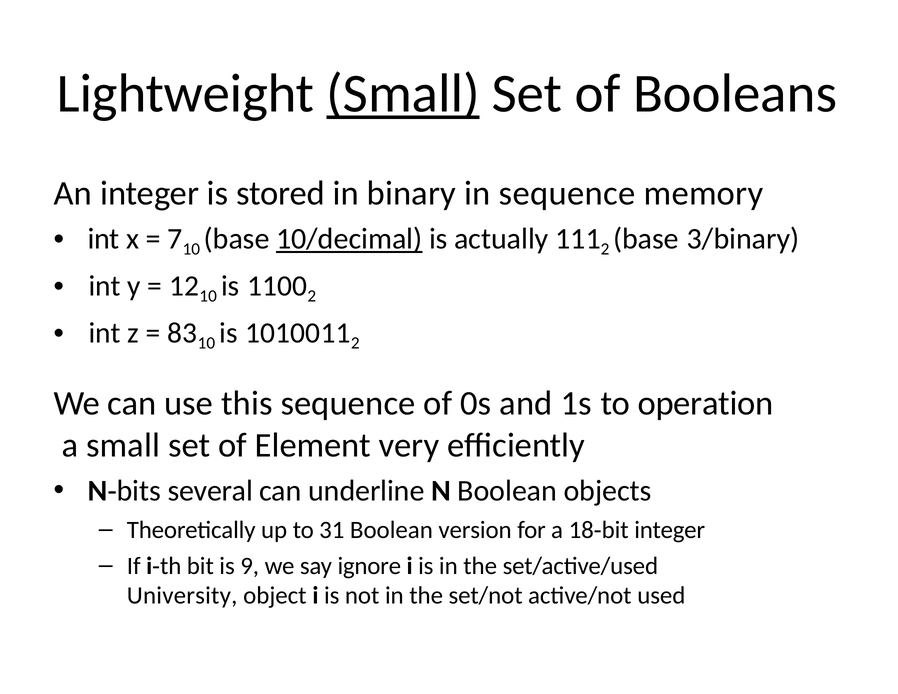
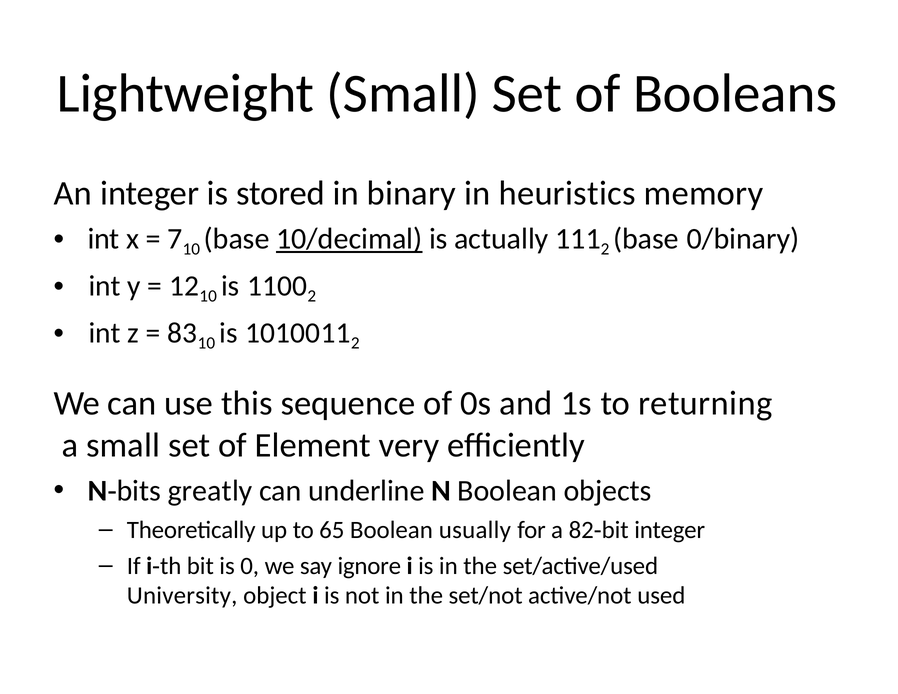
Small underline: present -> none (403, 94)
in sequence: sequence -> heuristics (567, 193)
3/binary: 3/binary -> 0/binary (743, 239)
operation: operation -> returning (705, 403)
several: several -> greatly (210, 491)
31: 31 -> 65 (332, 530)
version: version -> usually (475, 530)
18: 18 -> 82 (581, 530)
9: 9 -> 0 (250, 566)
